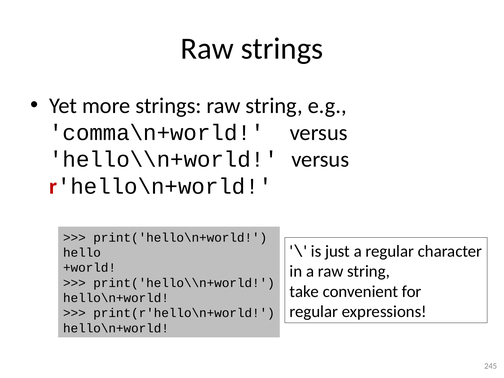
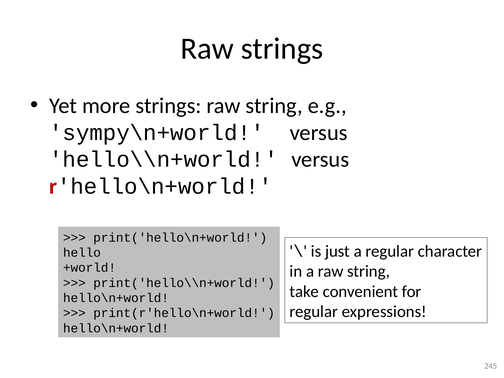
comma\n+world: comma\n+world -> sympy\n+world (157, 133)
